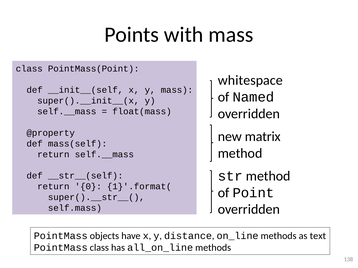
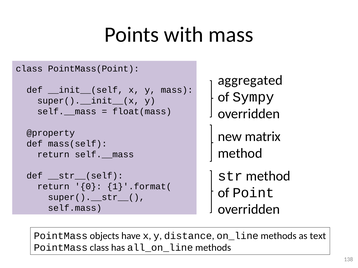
whitespace: whitespace -> aggregated (250, 80)
Named: Named -> Sympy (253, 97)
